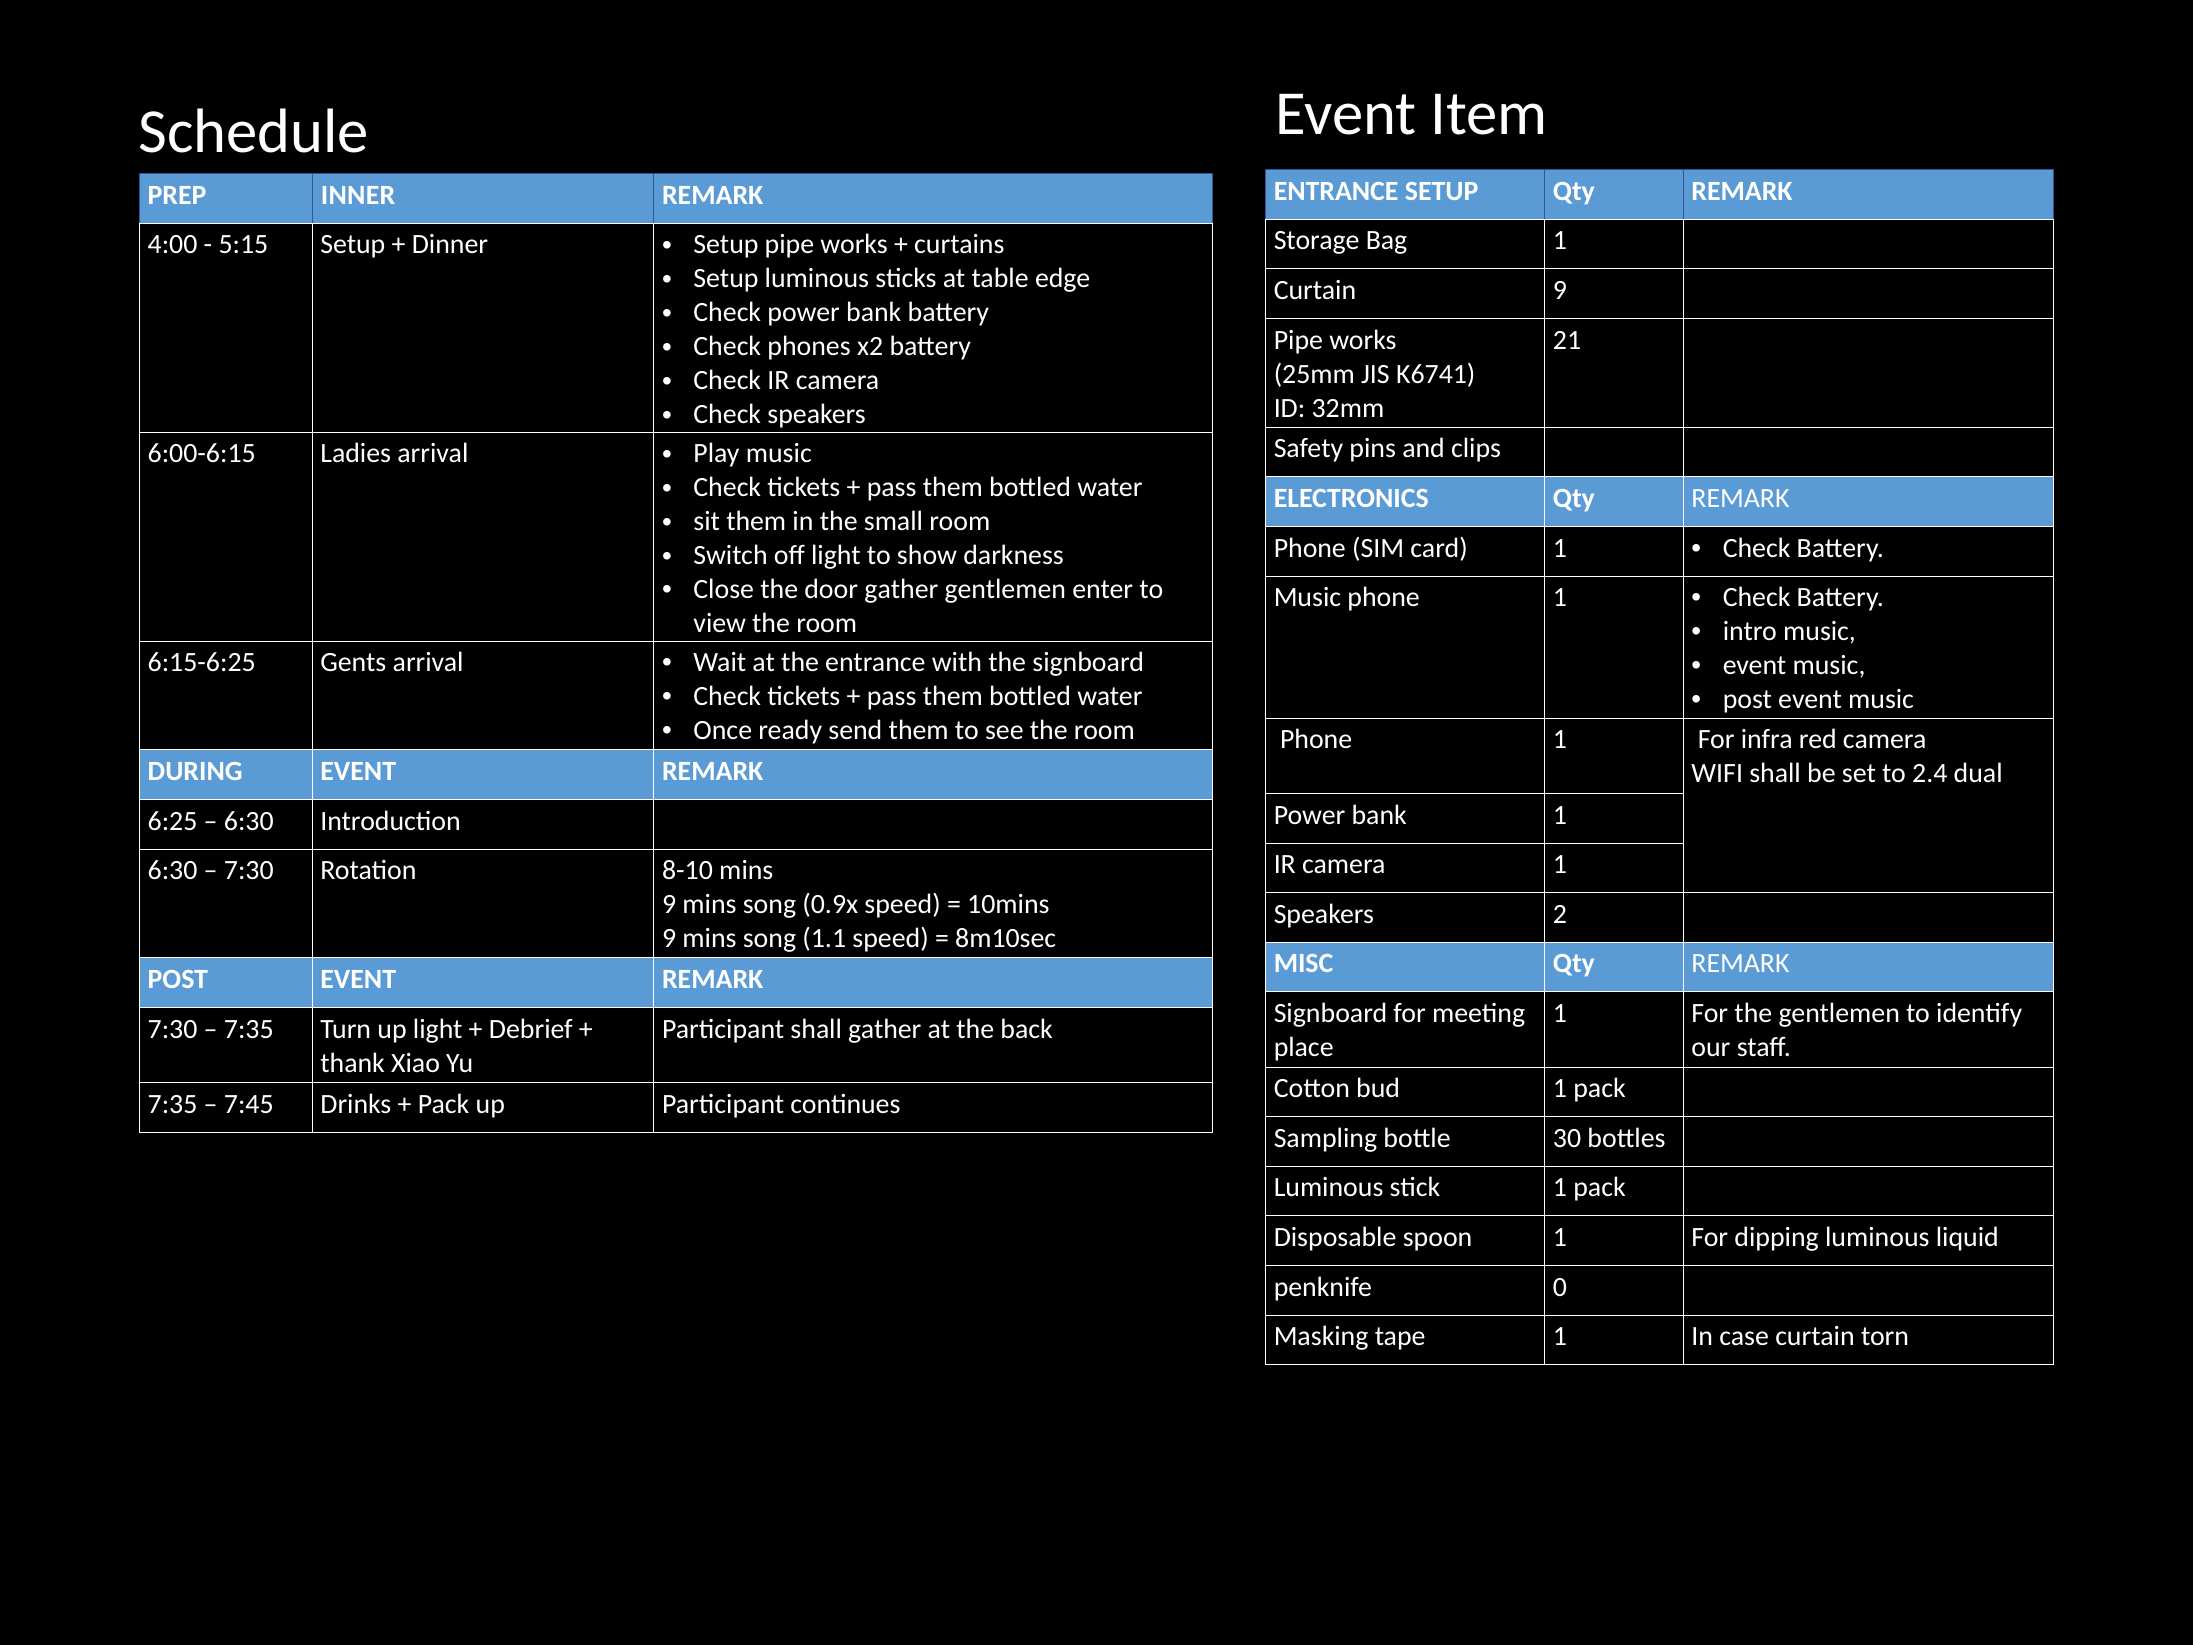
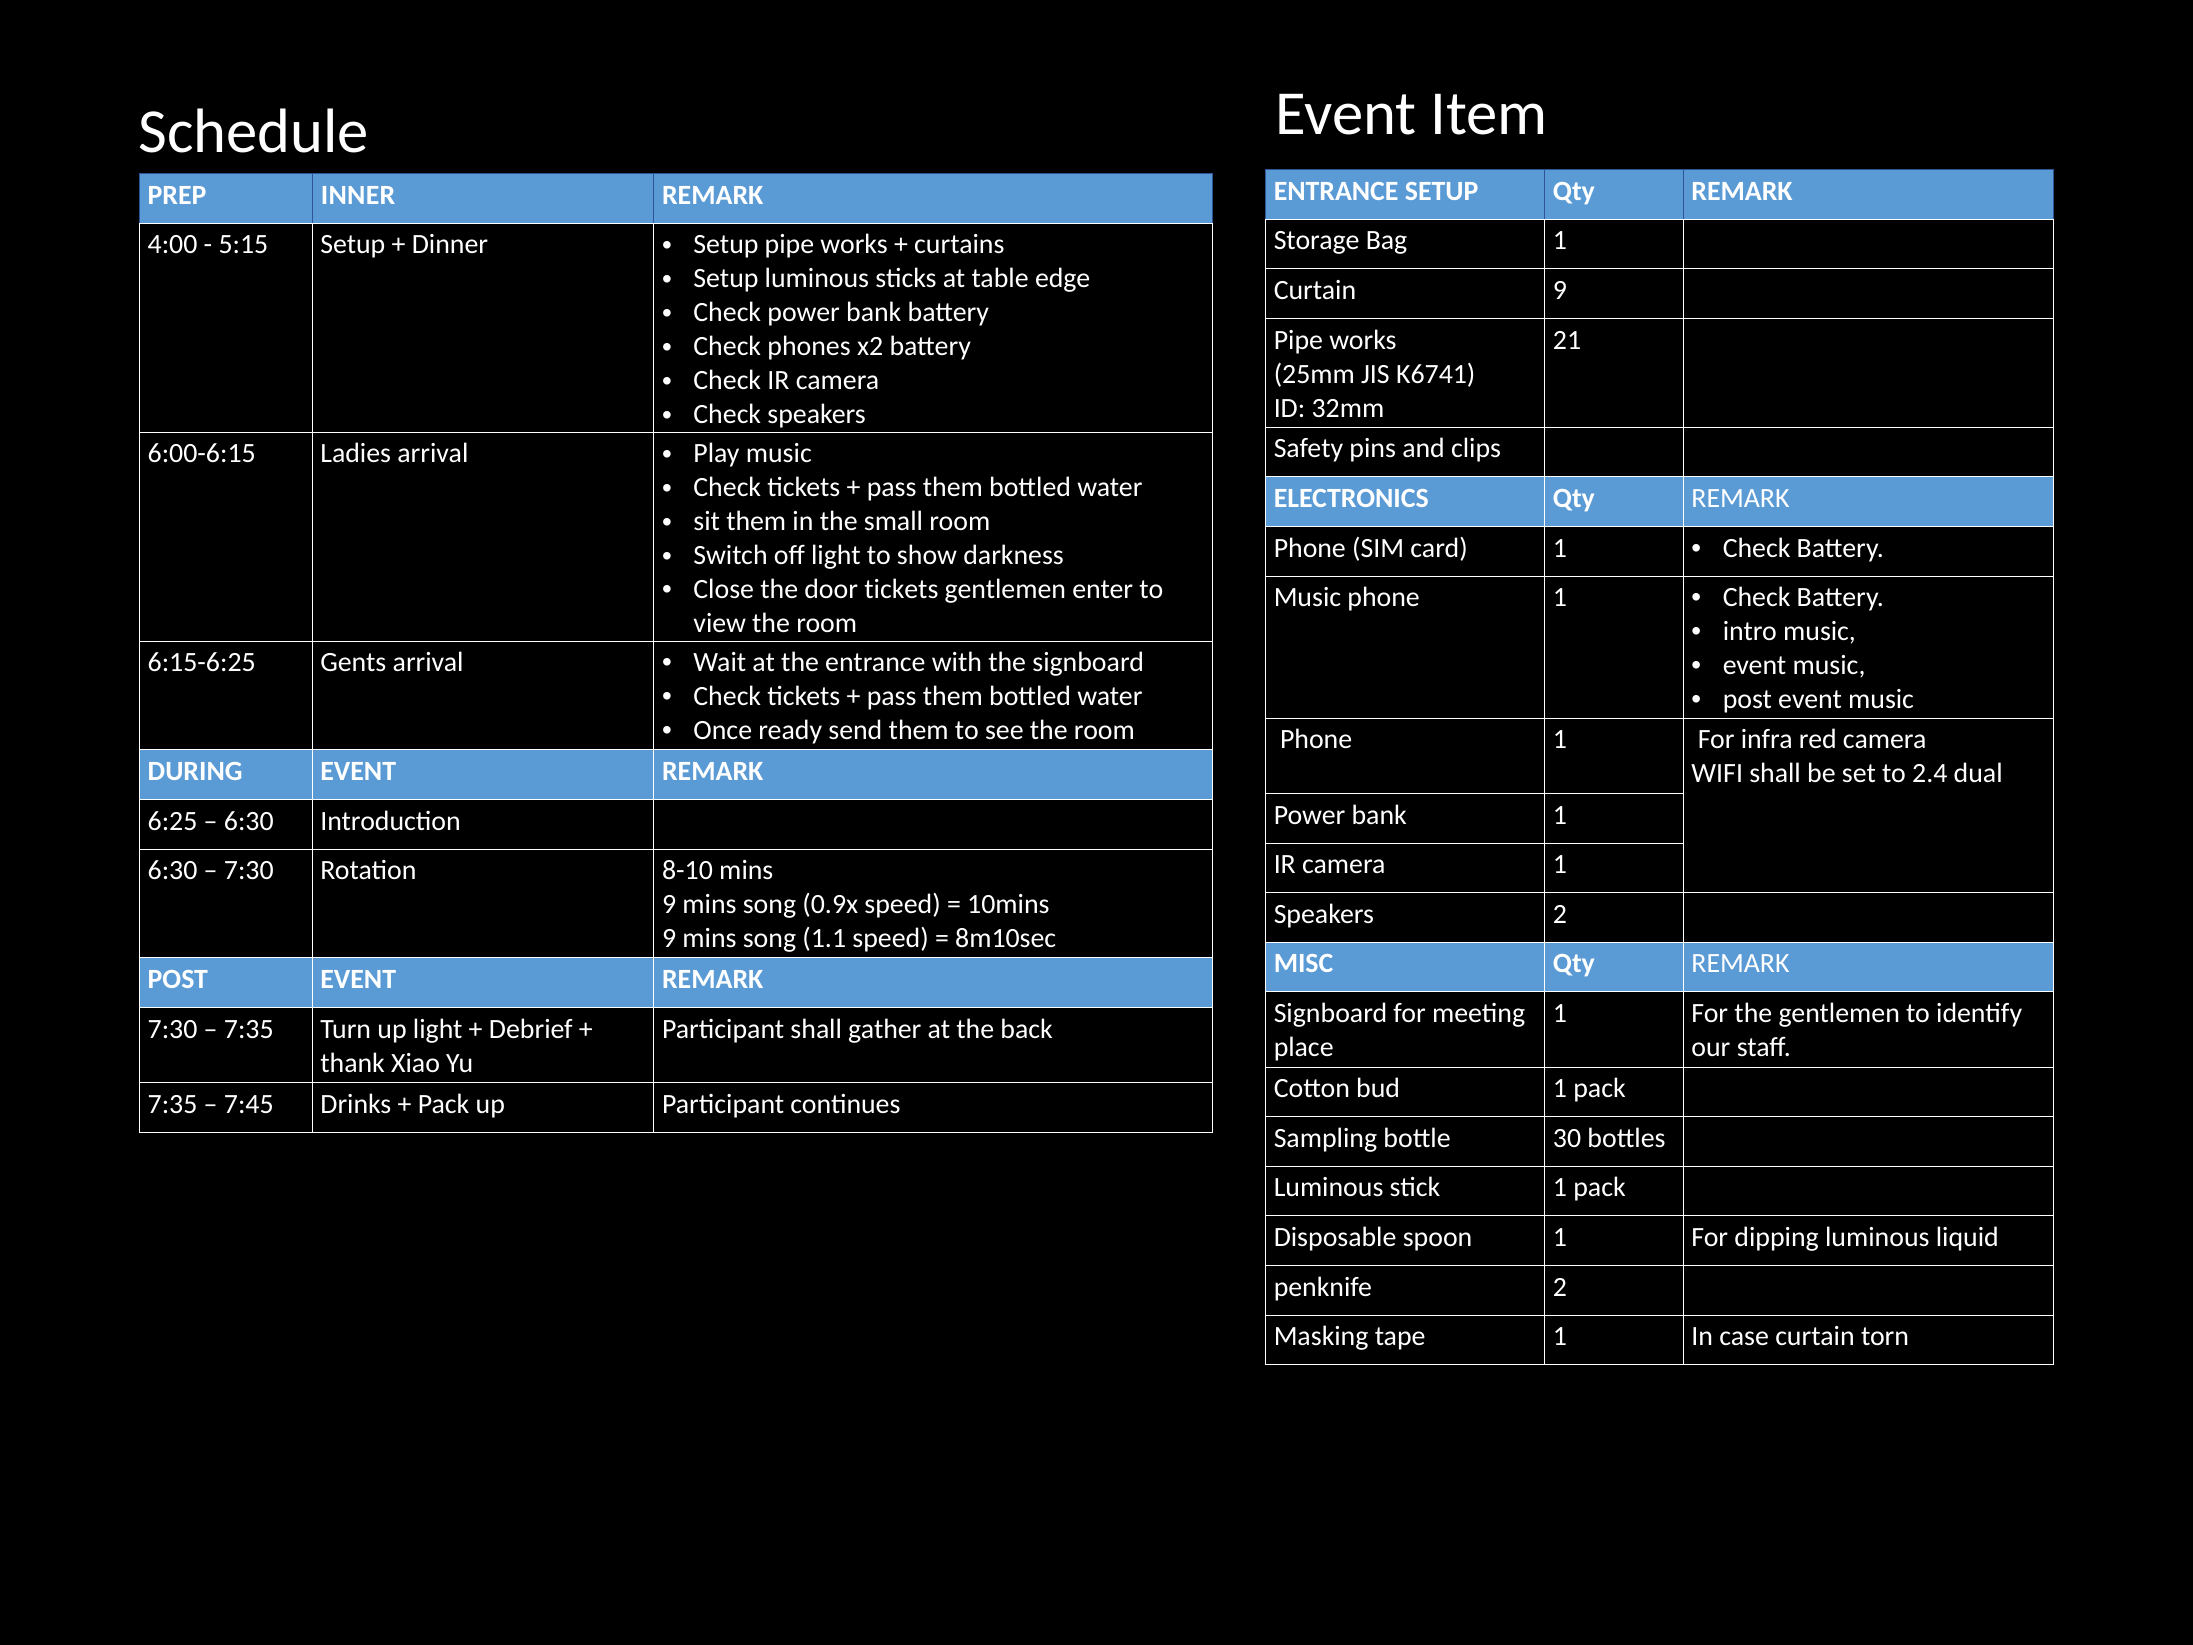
door gather: gather -> tickets (901, 590)
penknife 0: 0 -> 2 (1560, 1287)
